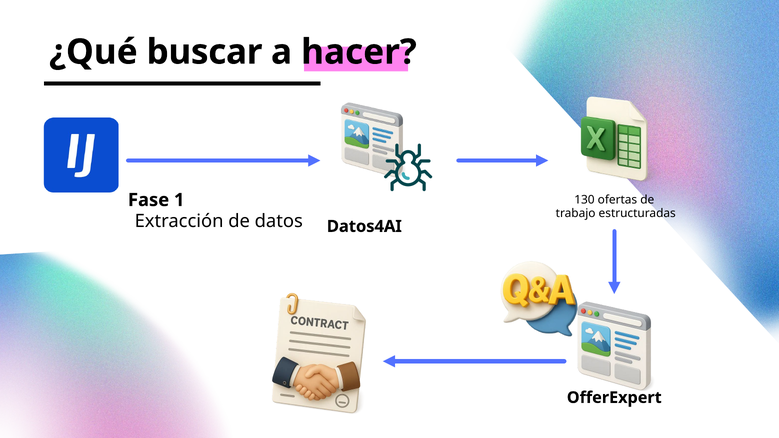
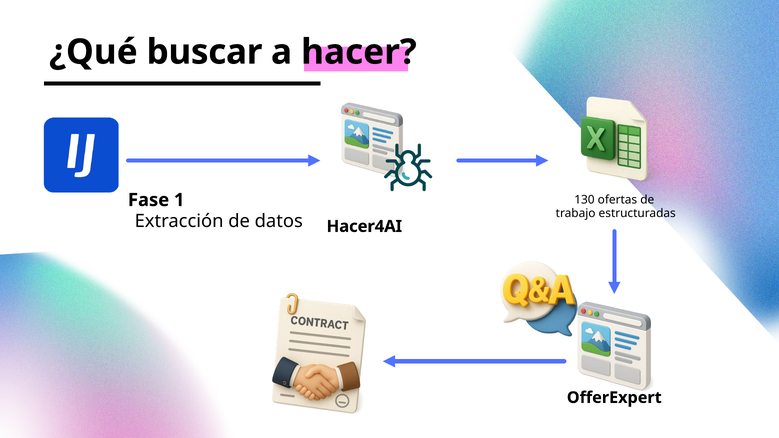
Datos4AI: Datos4AI -> Hacer4AI (364, 226)
